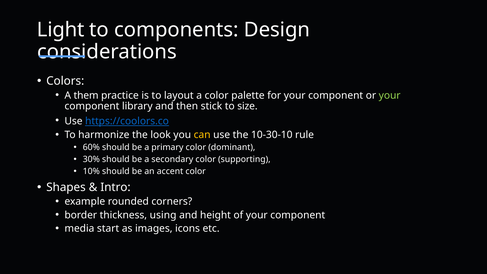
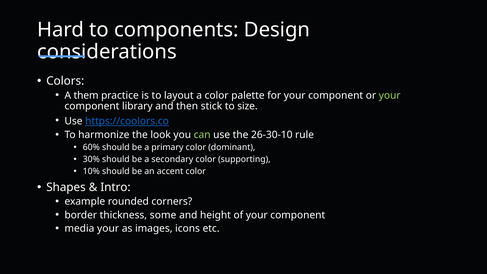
Light: Light -> Hard (61, 30)
can colour: yellow -> light green (202, 135)
10-30-10: 10-30-10 -> 26-30-10 (272, 135)
using: using -> some (163, 215)
media start: start -> your (108, 228)
